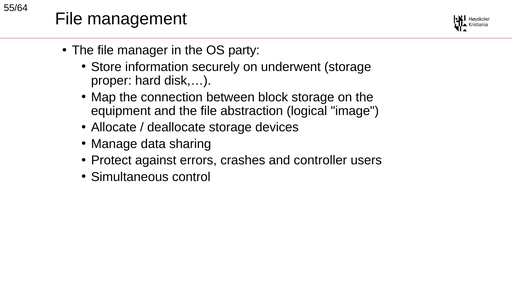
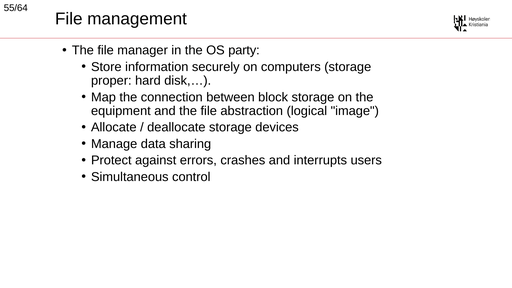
underwent: underwent -> computers (291, 67)
controller: controller -> interrupts (320, 160)
